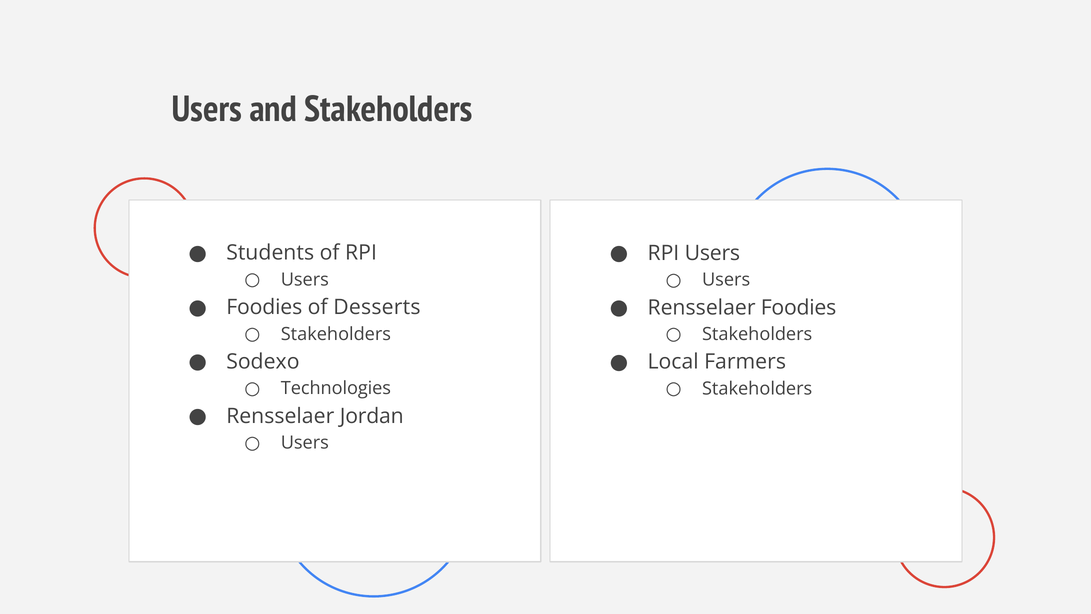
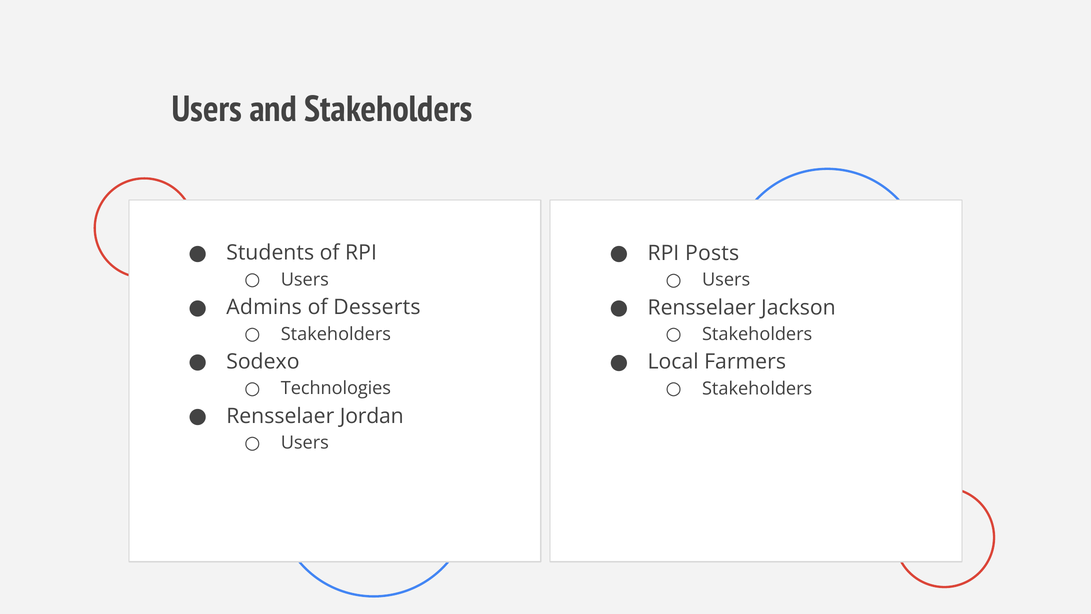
RPI Users: Users -> Posts (712, 253)
Foodies: Foodies -> Admins (264, 307)
Rensselaer Foodies: Foodies -> Jackson (798, 307)
